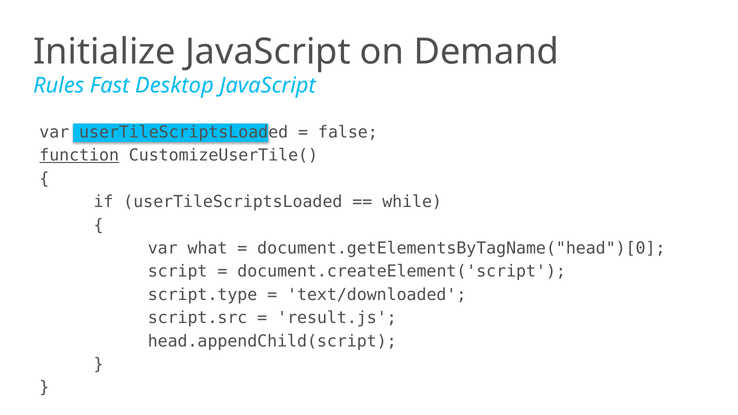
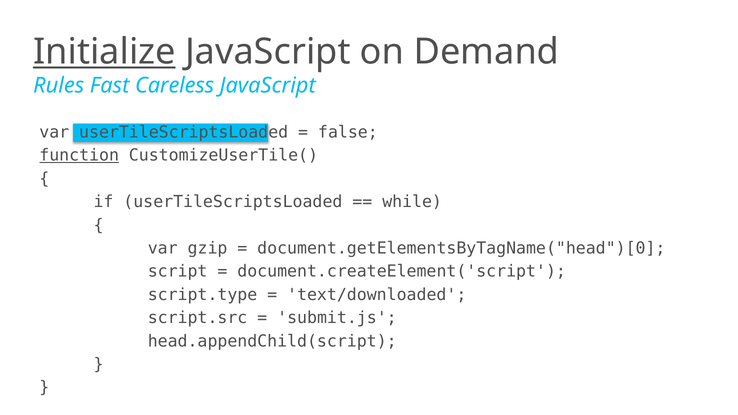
Initialize underline: none -> present (104, 52)
Desktop: Desktop -> Careless (175, 86)
what: what -> gzip (208, 248)
result.js: result.js -> submit.js (337, 318)
